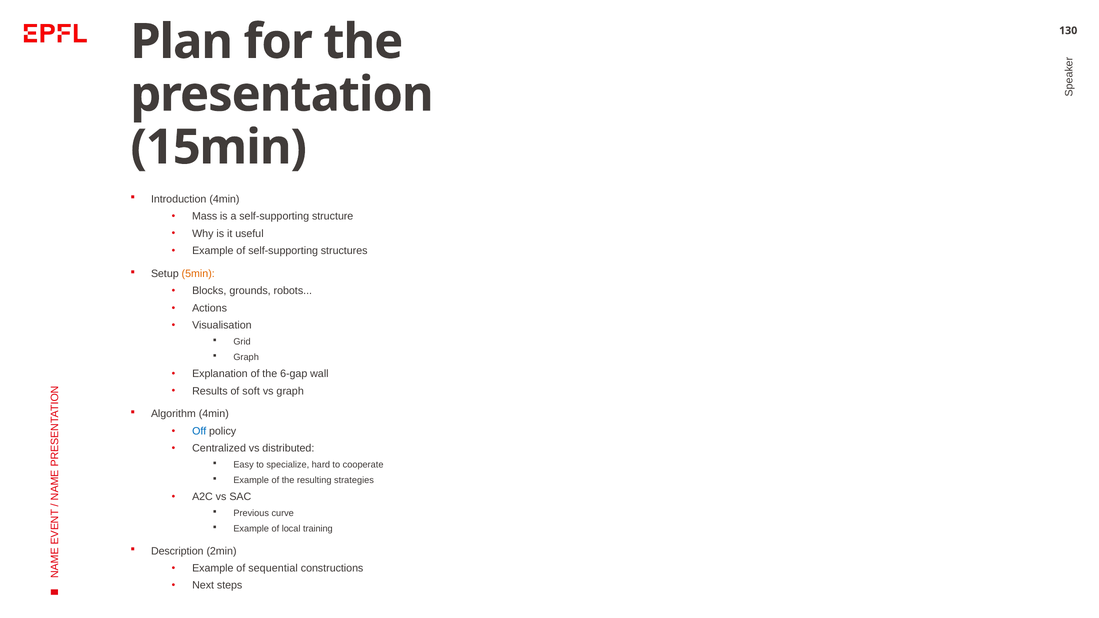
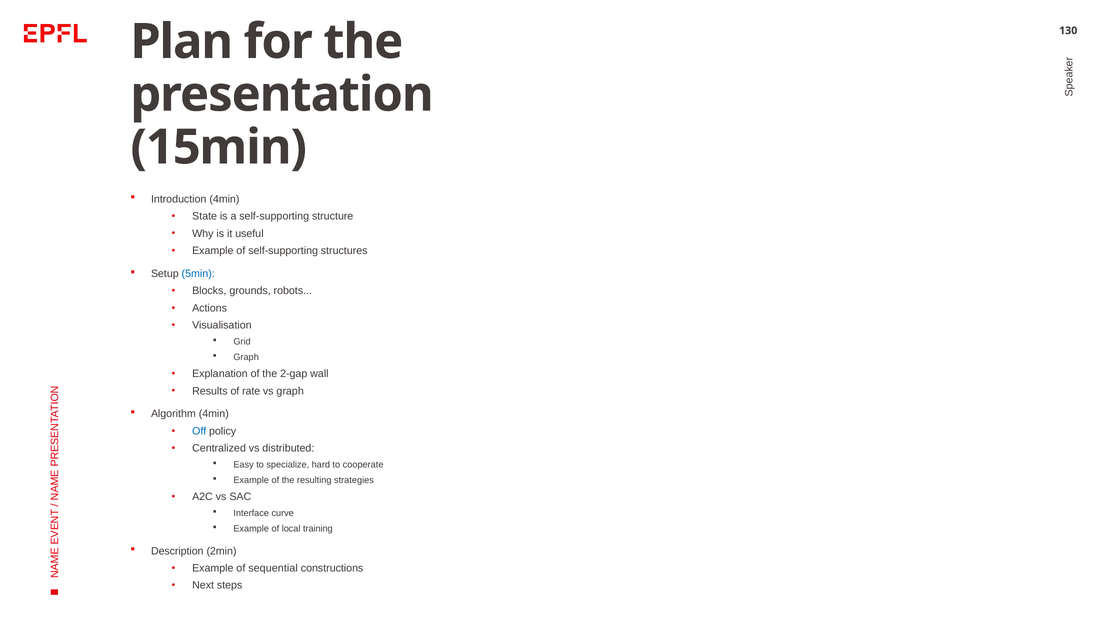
Mass: Mass -> State (205, 216)
5min colour: orange -> blue (198, 274)
6-gap: 6-gap -> 2-gap (294, 374)
soft: soft -> rate (251, 391)
Previous: Previous -> Interface (251, 513)
